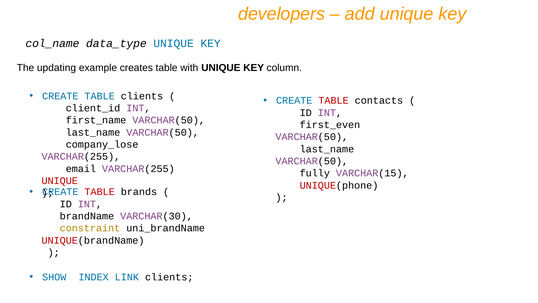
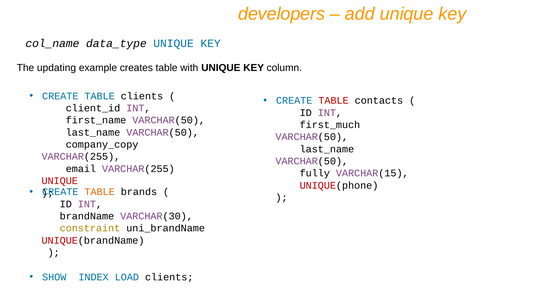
first_even: first_even -> first_much (330, 125)
company_lose: company_lose -> company_copy (102, 144)
TABLE colour: red -> orange (100, 192)
LINK: LINK -> LOAD (127, 277)
